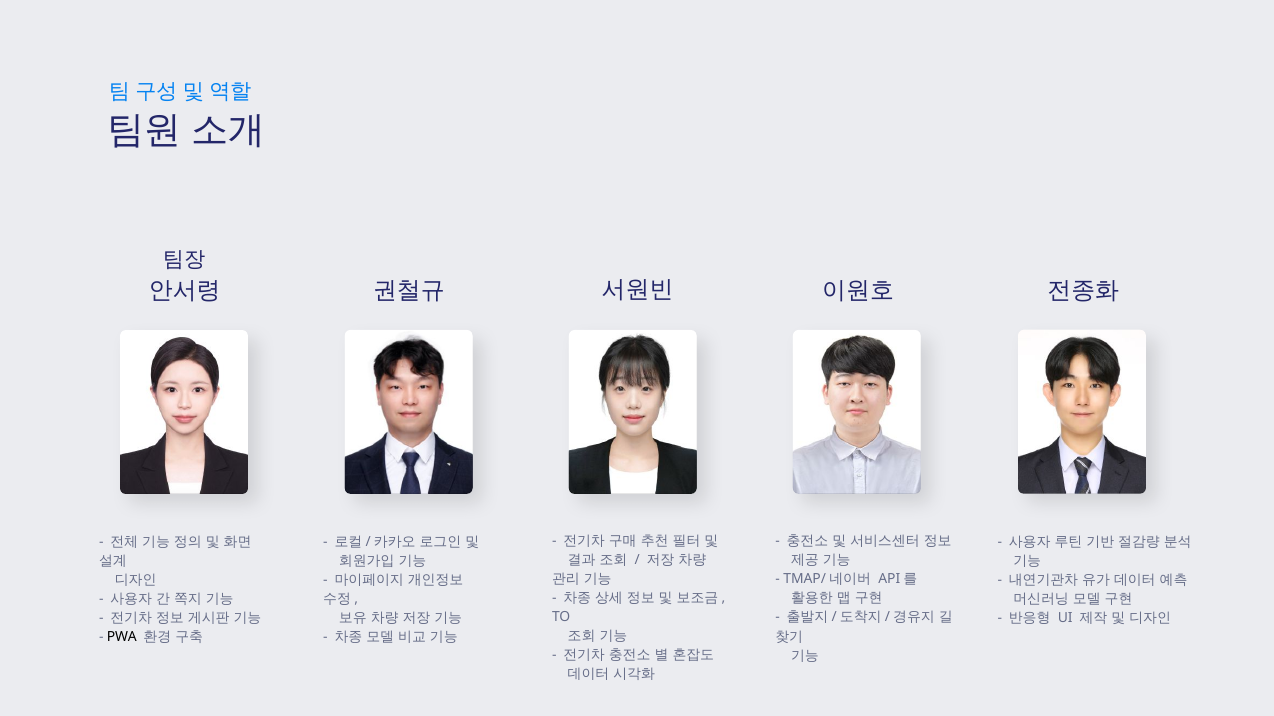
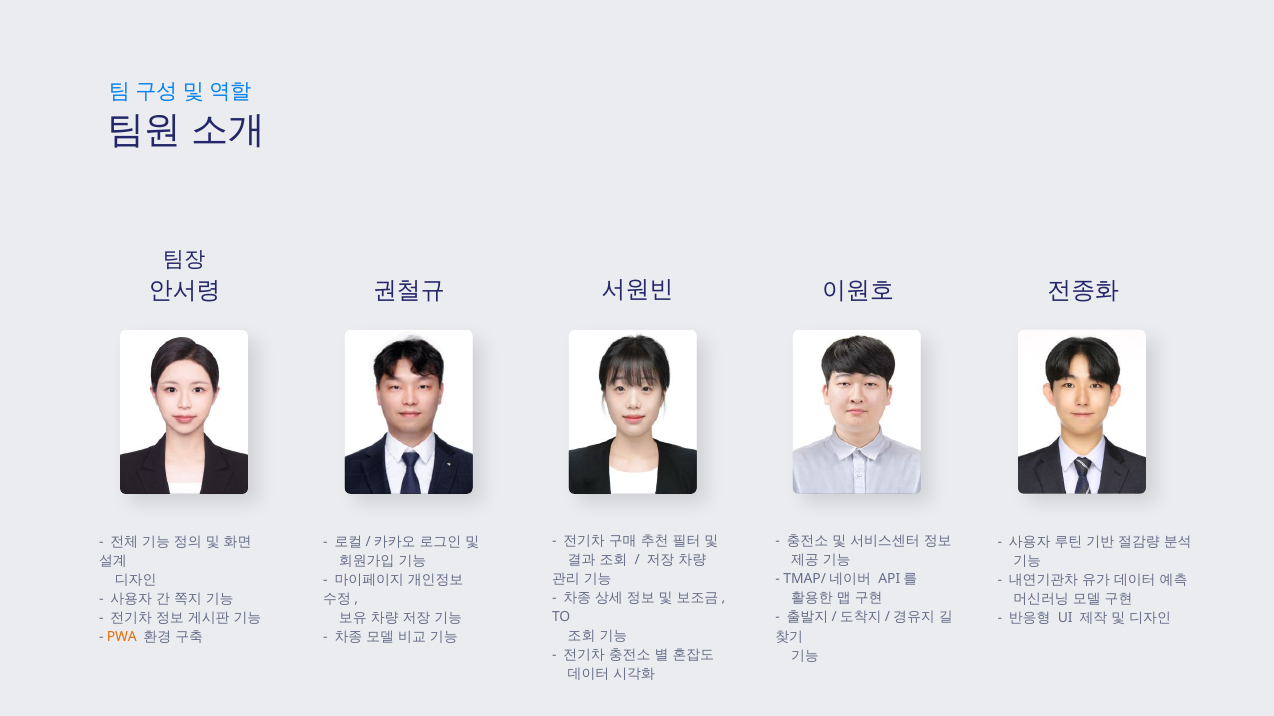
PWA colour: black -> orange (122, 637)
